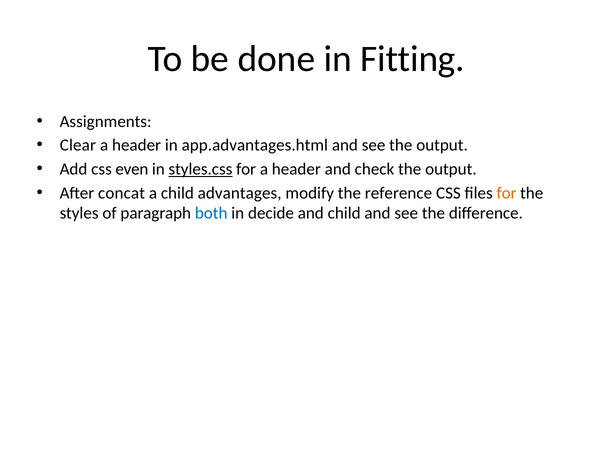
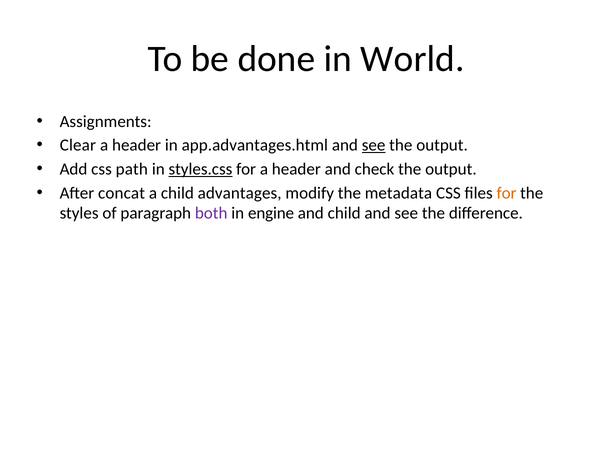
Fitting: Fitting -> World (412, 59)
see underline: none -> present (374, 146)
even: even -> path (132, 169)
reference: reference -> metadata (398, 193)
both colour: blue -> purple (211, 214)
decide: decide -> engine (271, 214)
